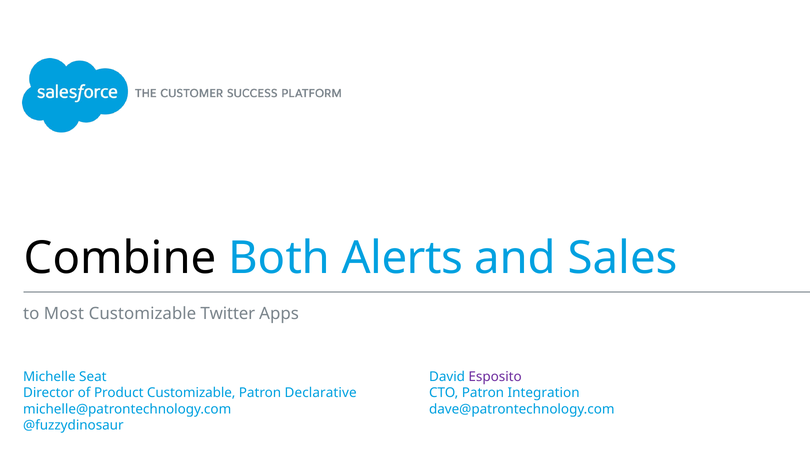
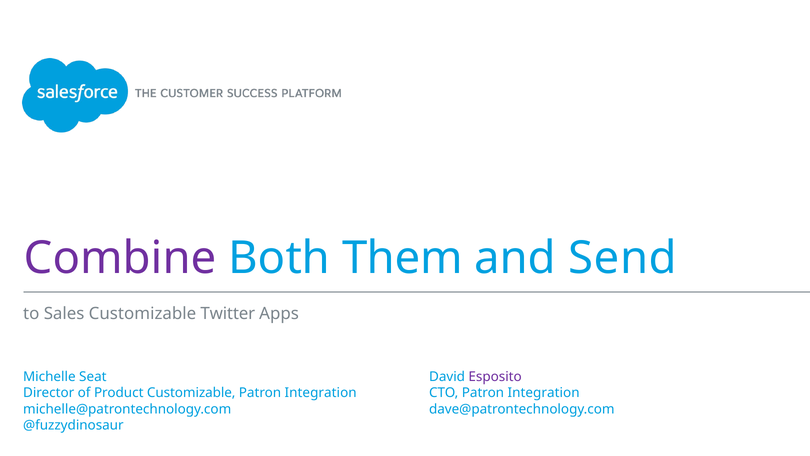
Combine colour: black -> purple (120, 258)
Alerts: Alerts -> Them (402, 258)
Sales: Sales -> Send (623, 258)
Most: Most -> Sales (64, 314)
Declarative: Declarative -> Integration (321, 393)
